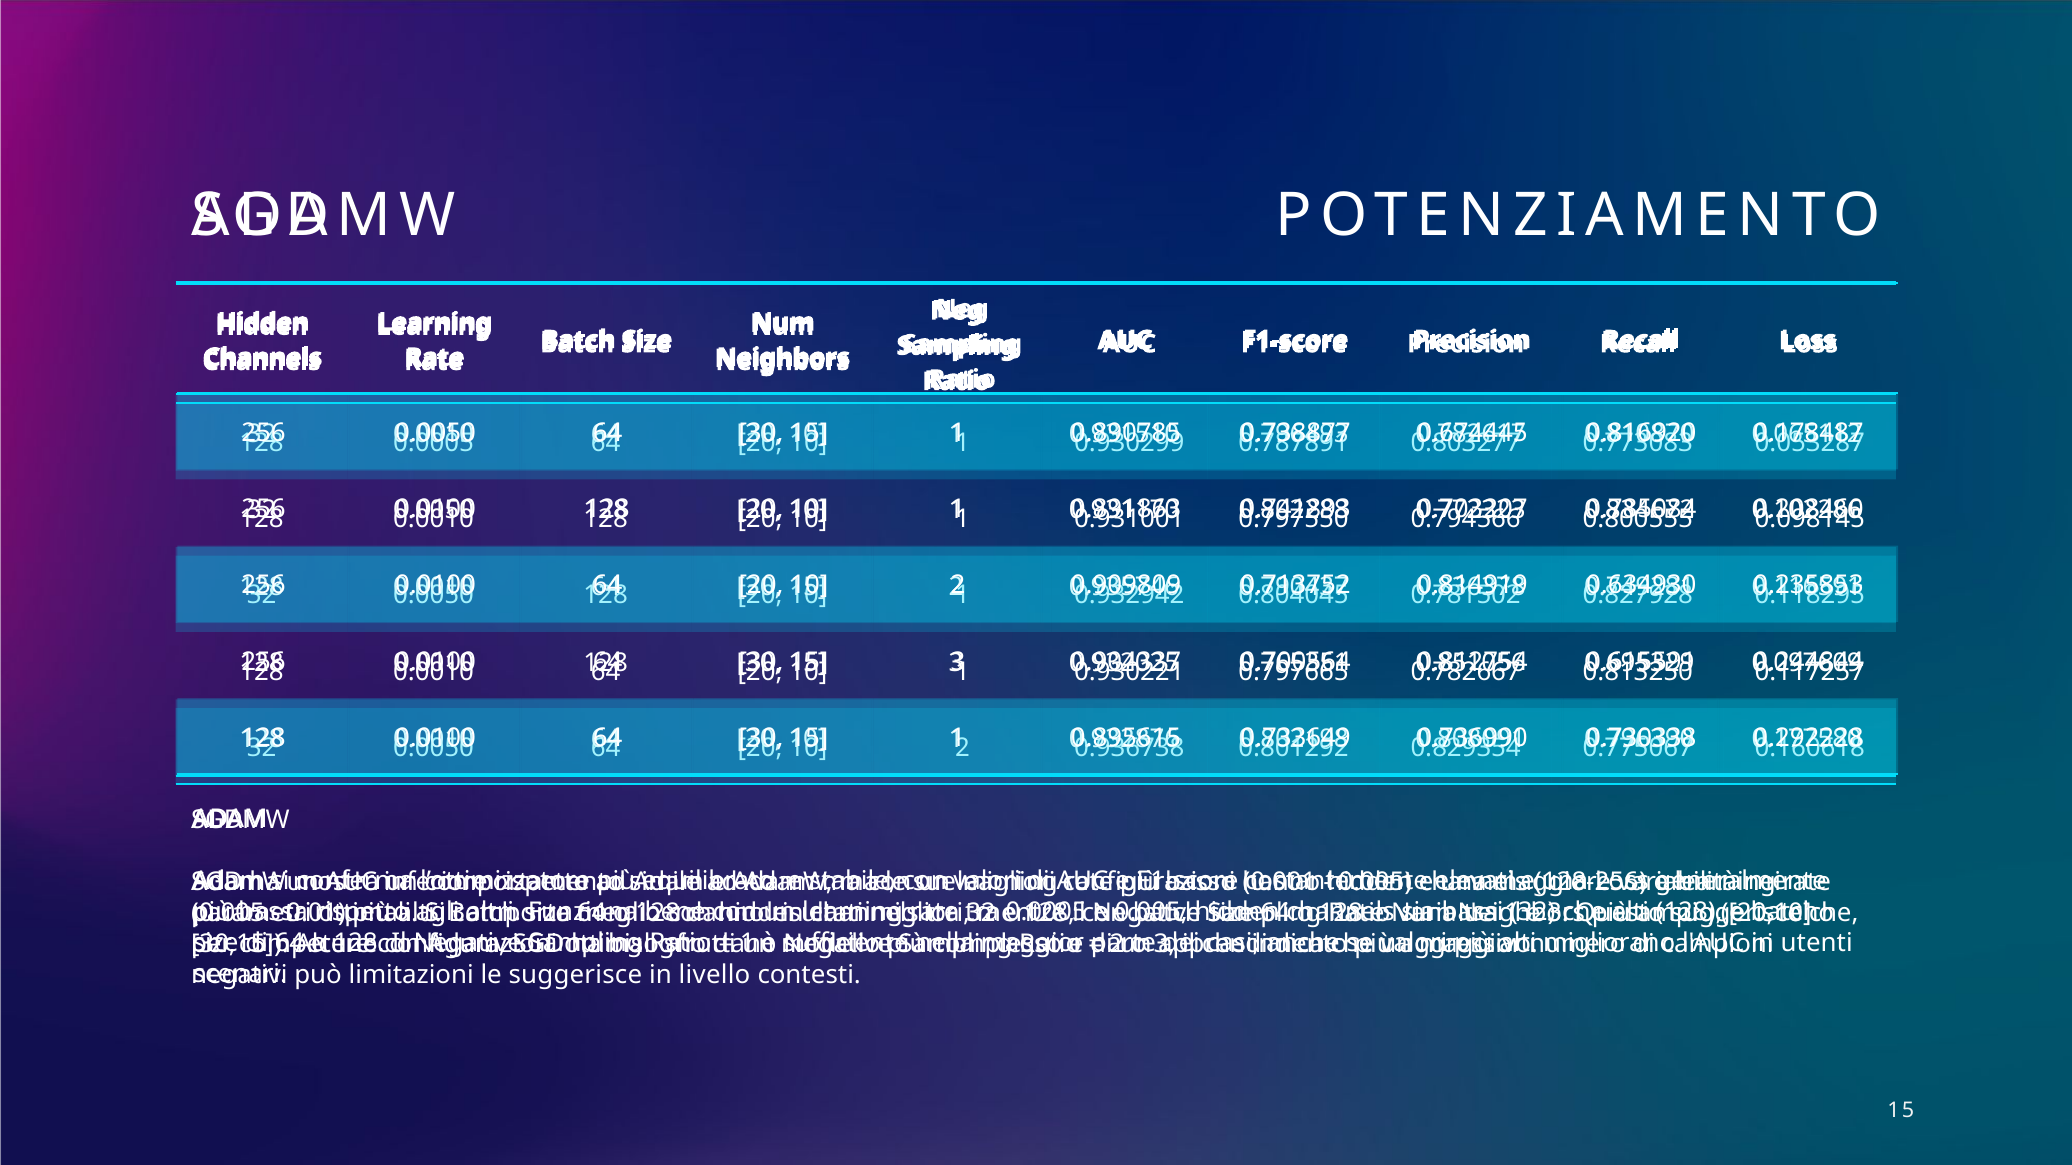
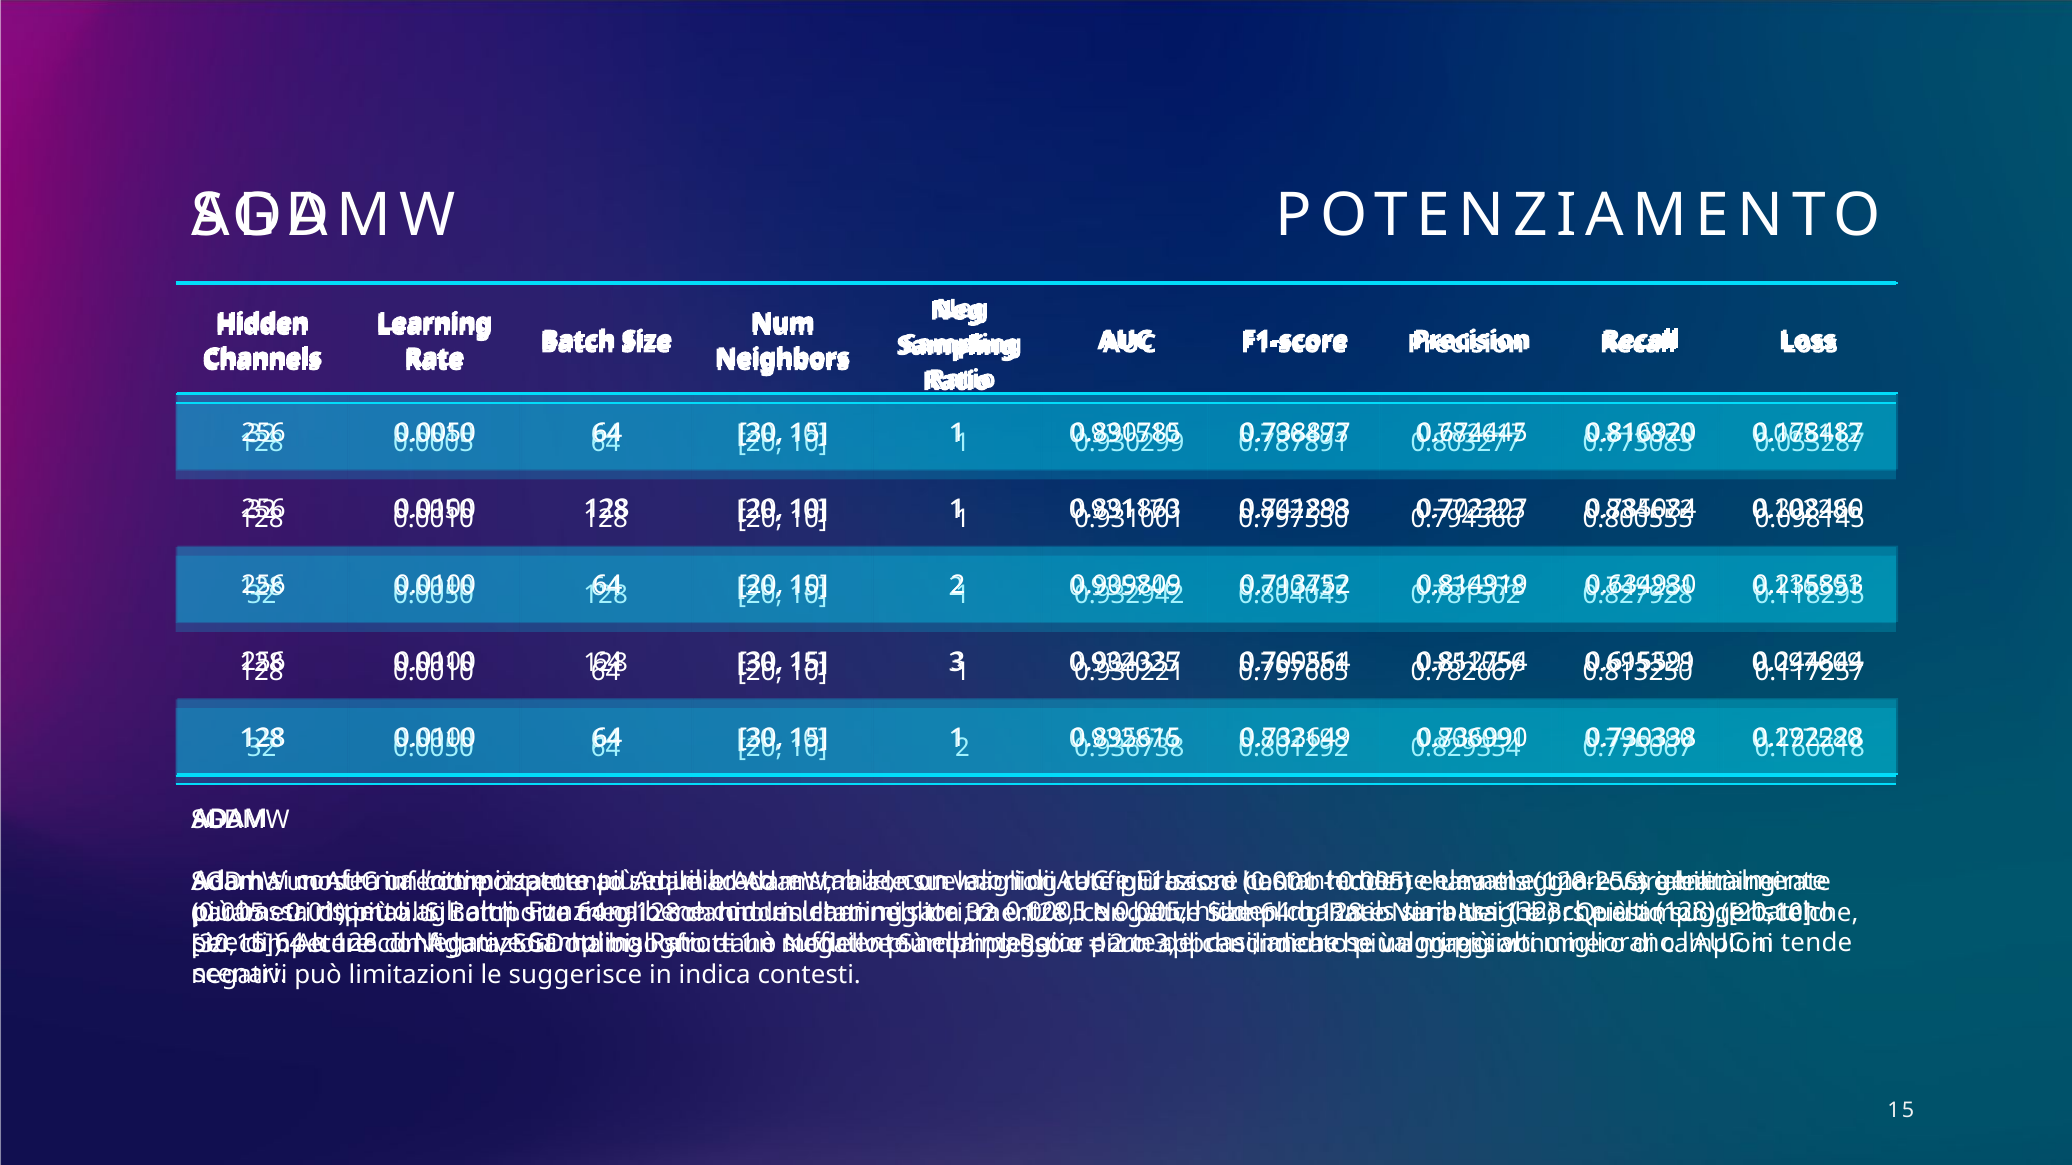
utenti: utenti -> tende (1817, 943)
in livello: livello -> indica (715, 976)
